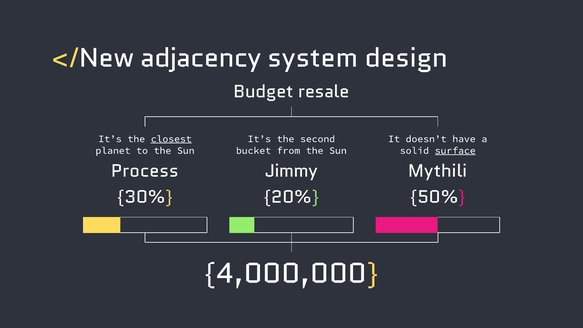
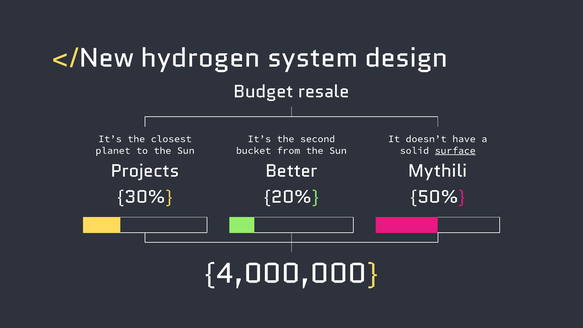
adjacency: adjacency -> hydrogen (201, 58)
closest underline: present -> none (171, 139)
Process: Process -> Projects (145, 171)
Jimmy: Jimmy -> Better (292, 171)
